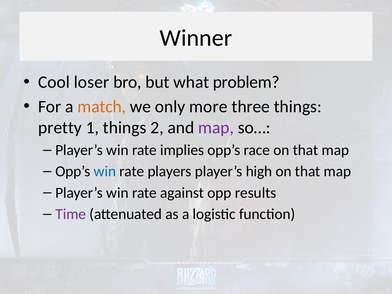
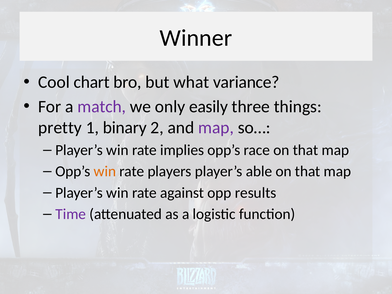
loser: loser -> chart (92, 82)
problem: problem -> variance (246, 82)
match colour: orange -> purple (102, 107)
more: more -> easily (208, 107)
1 things: things -> binary (125, 128)
win colour: blue -> orange (105, 171)
high: high -> able (259, 171)
